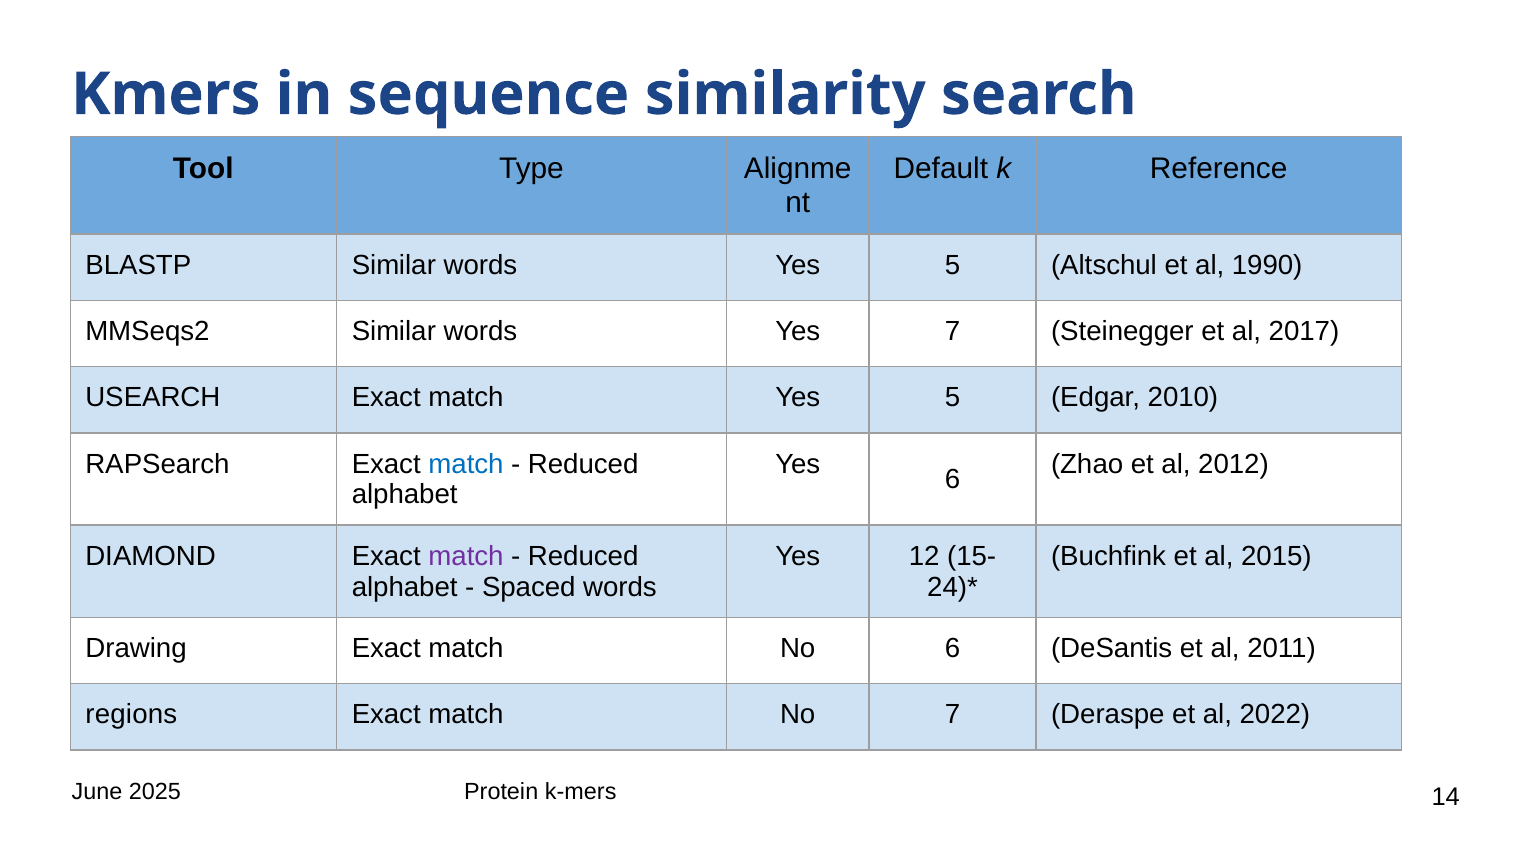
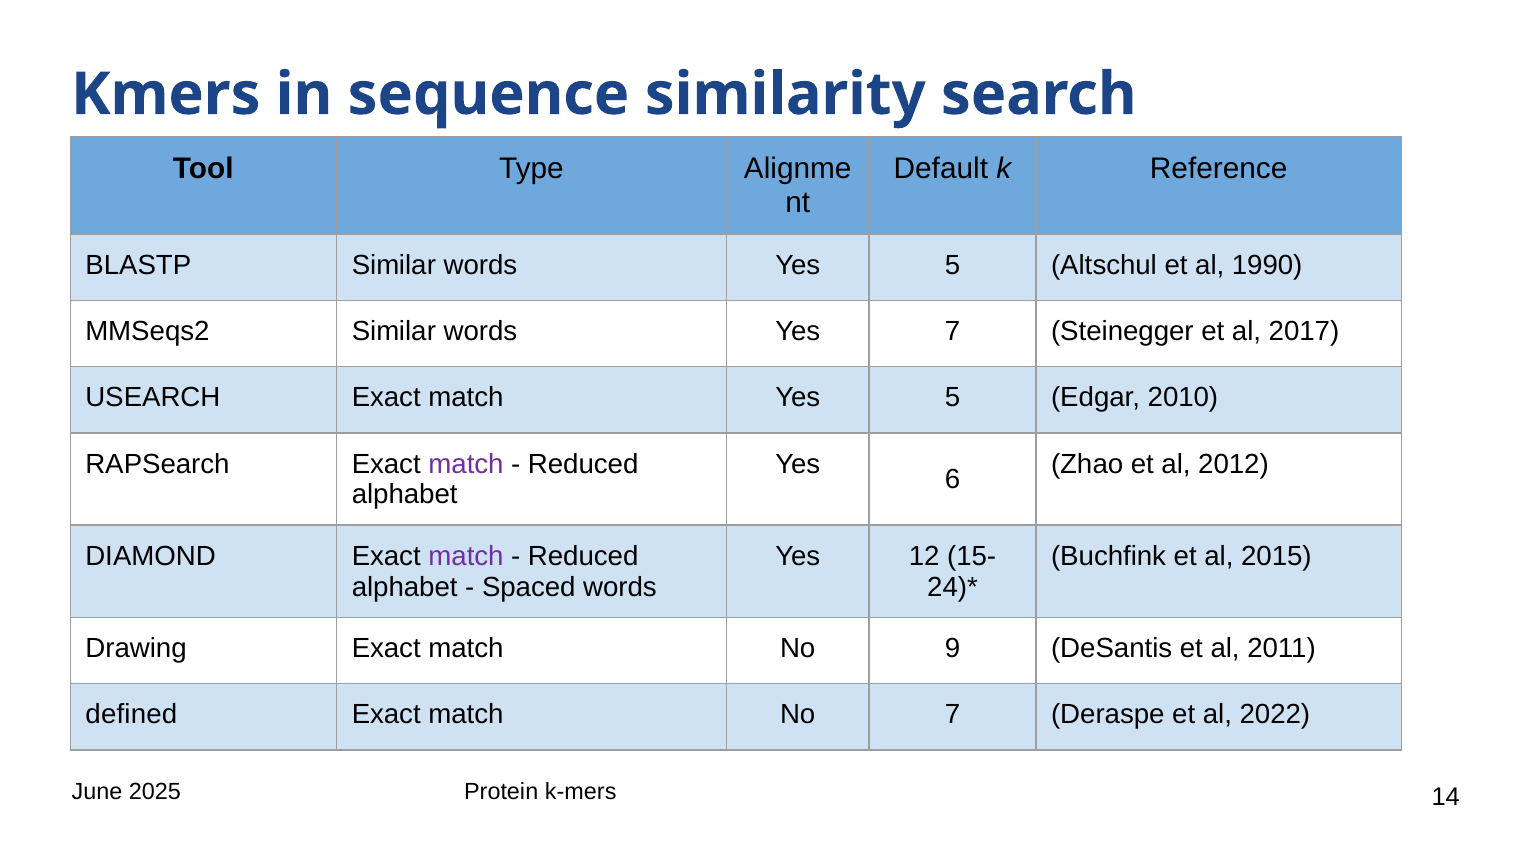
match colour: blue -> purple (466, 464)
No 6: 6 -> 9 (953, 649)
regions: regions -> defined (131, 715)
